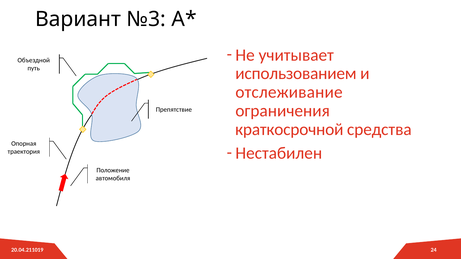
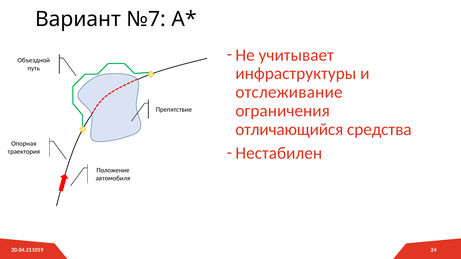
№3: №3 -> №7 (146, 19)
использованием: использованием -> инфраструктуры (296, 74)
краткосрочной: краткосрочной -> отличающийся (289, 130)
